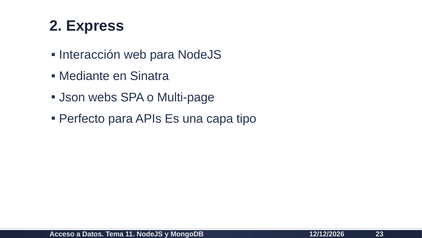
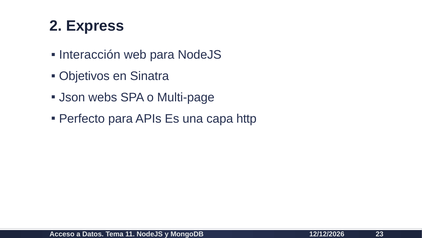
Mediante: Mediante -> Objetivos (84, 76)
tipo: tipo -> http (246, 118)
